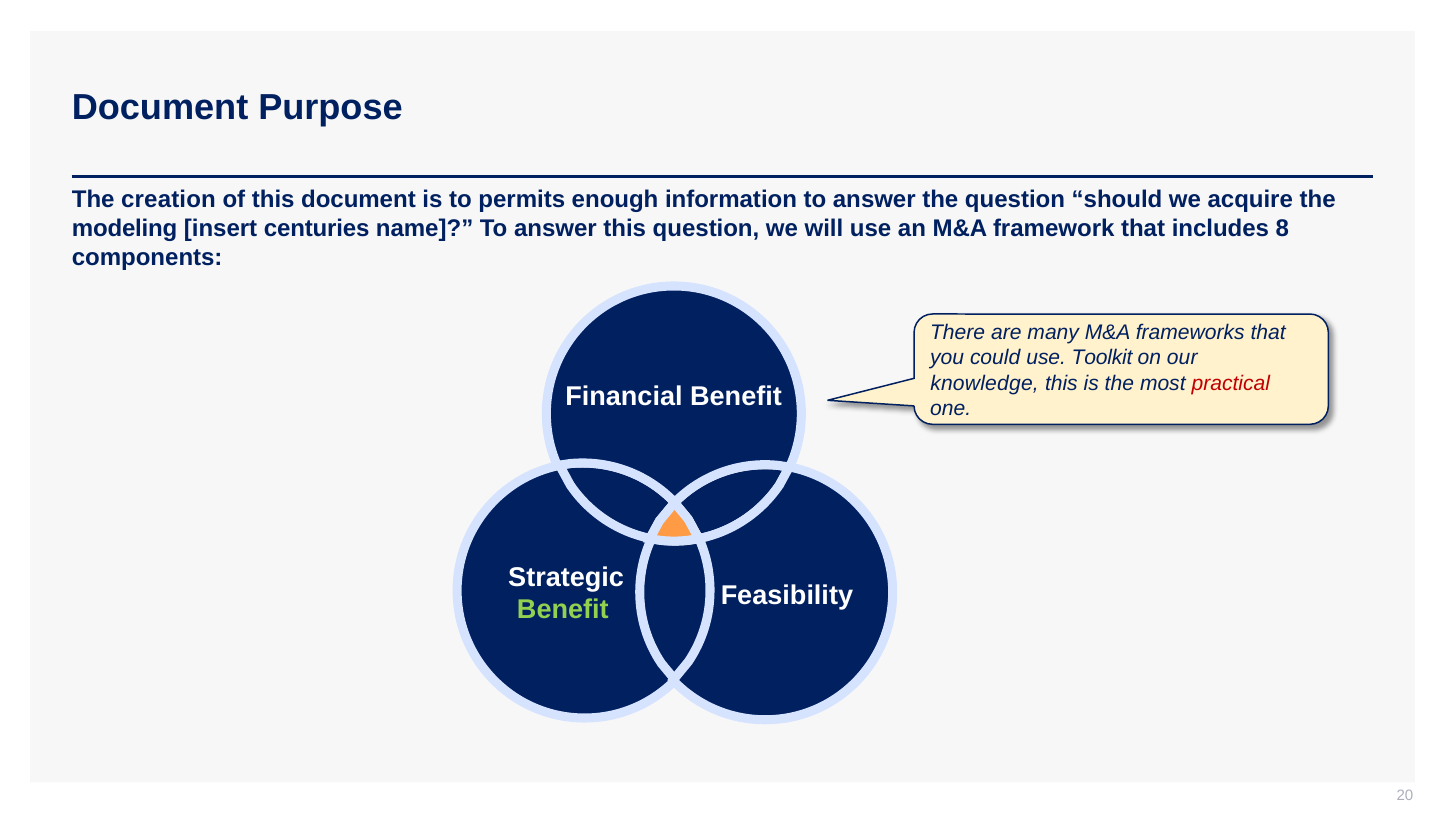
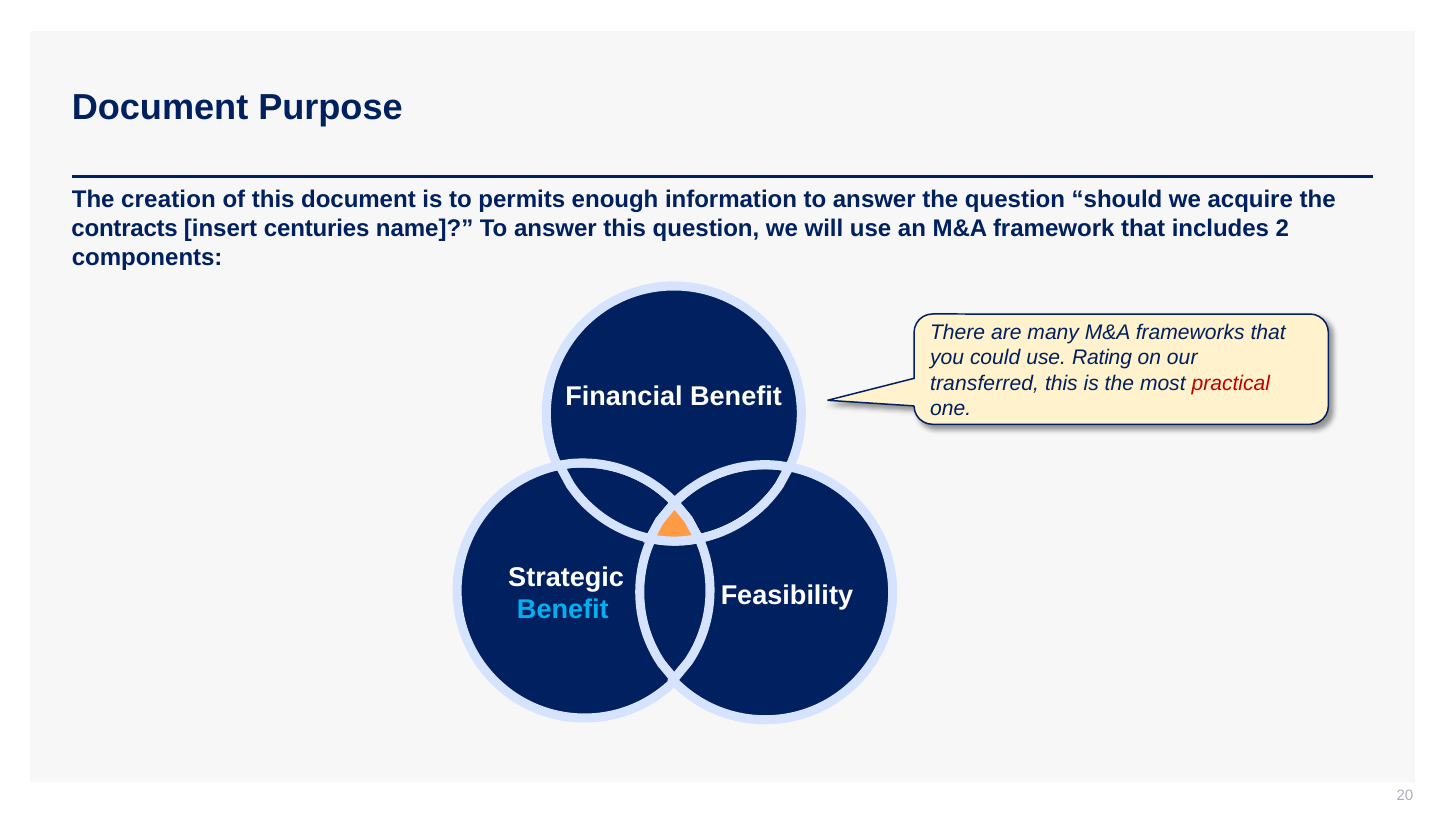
modeling: modeling -> contracts (125, 229)
8: 8 -> 2 (1282, 229)
Toolkit: Toolkit -> Rating (1102, 358)
knowledge: knowledge -> transferred (985, 383)
Benefit colour: light green -> light blue (563, 610)
